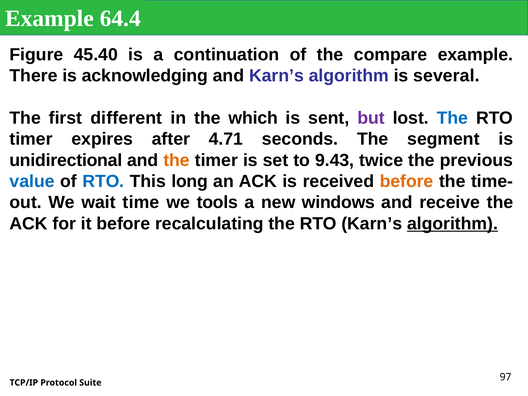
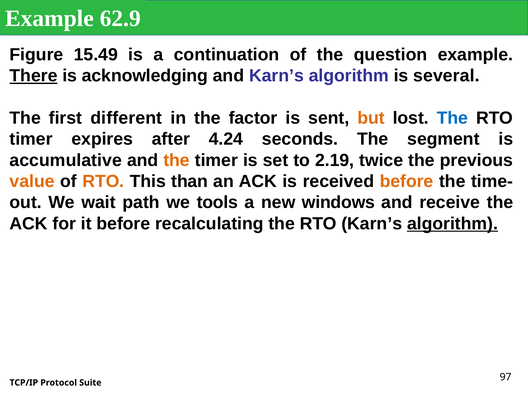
64.4: 64.4 -> 62.9 (120, 18)
45.40: 45.40 -> 15.49 (96, 55)
compare: compare -> question (391, 55)
There underline: none -> present (34, 76)
which: which -> factor (253, 118)
but colour: purple -> orange (371, 118)
4.71: 4.71 -> 4.24 (226, 139)
unidirectional: unidirectional -> accumulative (66, 160)
9.43: 9.43 -> 2.19 (335, 160)
value colour: blue -> orange (32, 181)
RTO colour: blue -> orange (103, 181)
long: long -> than (190, 181)
time: time -> path (141, 202)
